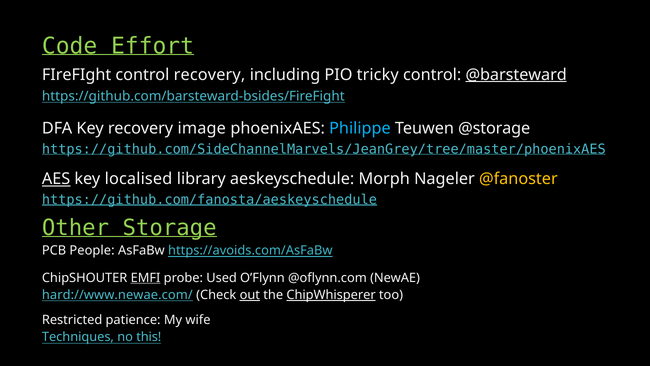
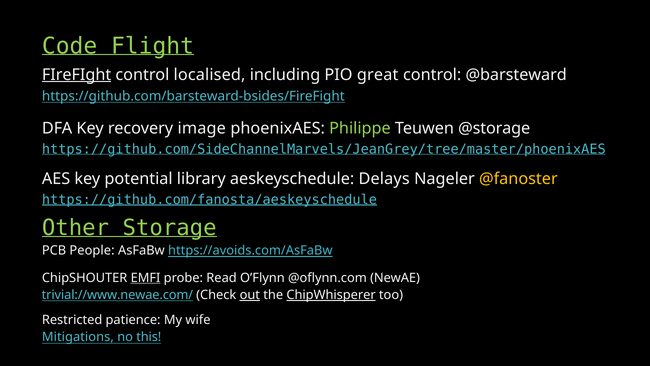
Effort: Effort -> Flight (153, 46)
FIreFIght underline: none -> present (77, 75)
control recovery: recovery -> localised (210, 75)
tricky: tricky -> great (378, 75)
@barsteward underline: present -> none (516, 75)
Philippe colour: light blue -> light green (360, 128)
AES underline: present -> none (56, 179)
localised: localised -> potential (139, 179)
Morph: Morph -> Delays (384, 179)
Used: Used -> Read (222, 277)
hard://www.newae.com/: hard://www.newae.com/ -> trivial://www.newae.com/ (117, 295)
Techniques: Techniques -> Mitigations (78, 337)
